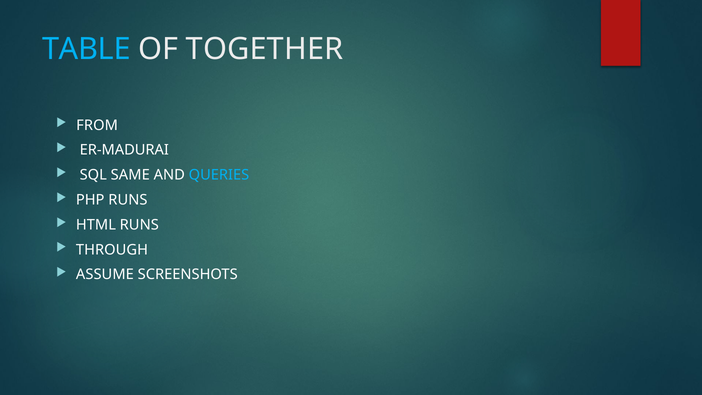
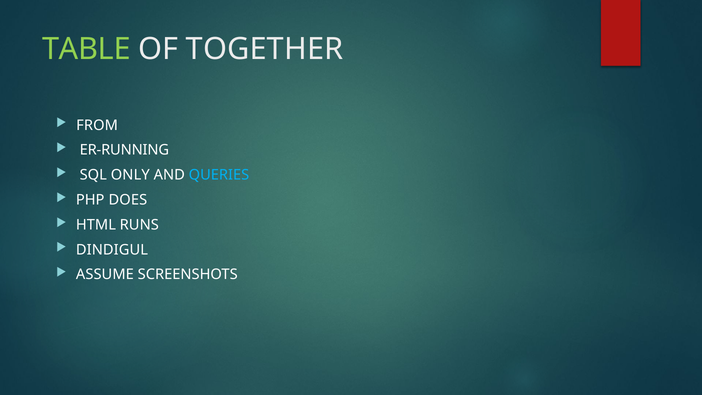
TABLE colour: light blue -> light green (86, 49)
ER-MADURAI: ER-MADURAI -> ER-RUNNING (124, 150)
SAME: SAME -> ONLY (130, 175)
PHP RUNS: RUNS -> DOES (128, 200)
THROUGH: THROUGH -> DINDIGUL (112, 250)
